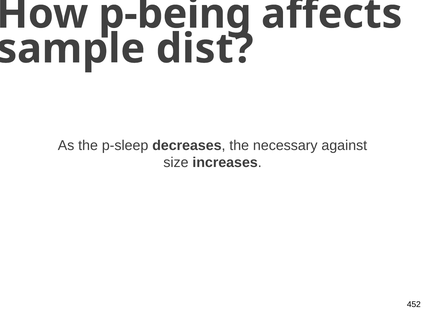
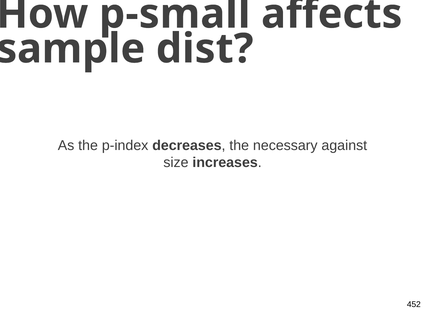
p-being: p-being -> p-small (175, 14)
p-sleep: p-sleep -> p-index (125, 145)
